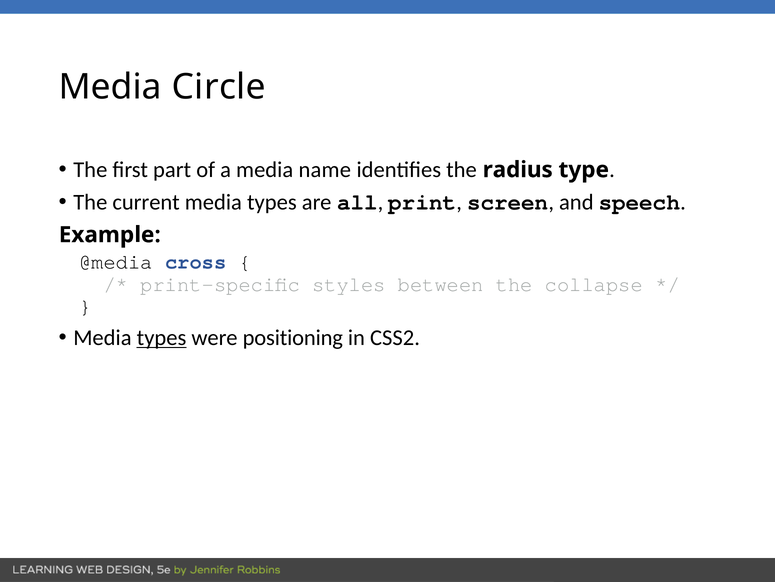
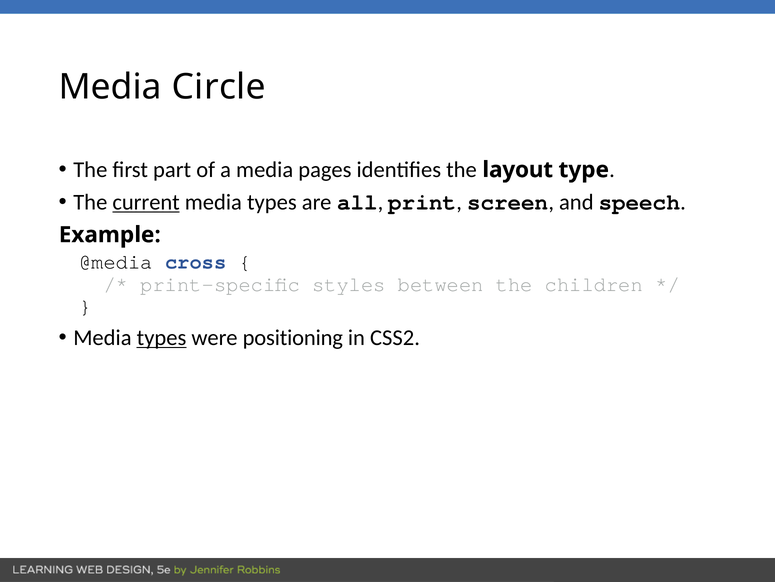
name: name -> pages (325, 170)
radius: radius -> layout (518, 170)
current underline: none -> present (146, 202)
collapse: collapse -> children (594, 284)
